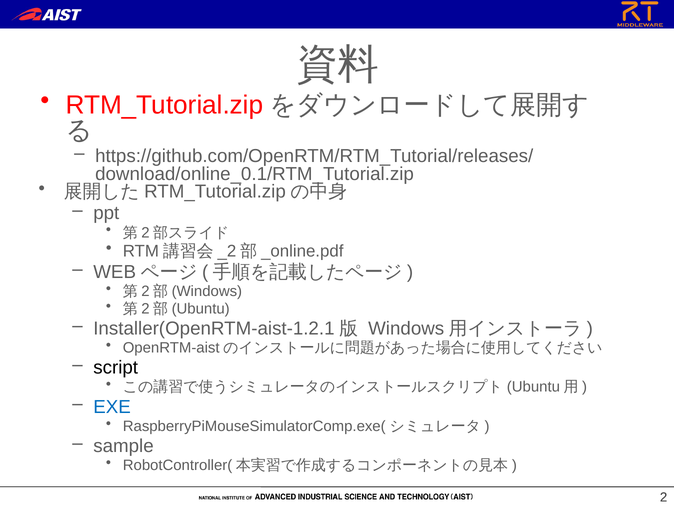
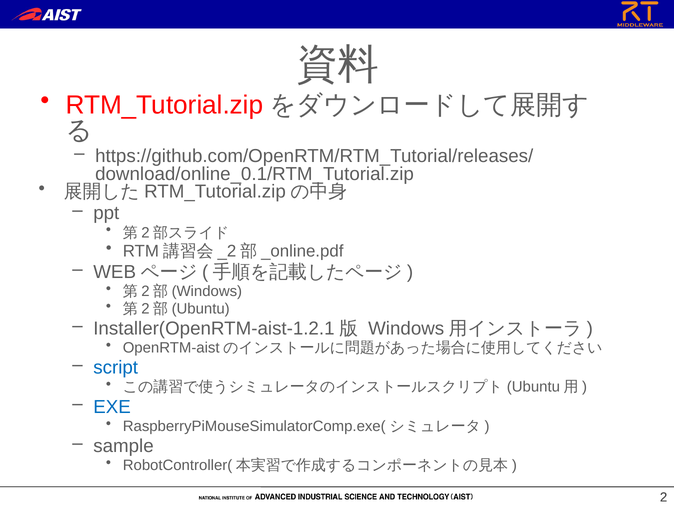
script colour: black -> blue (116, 367)
